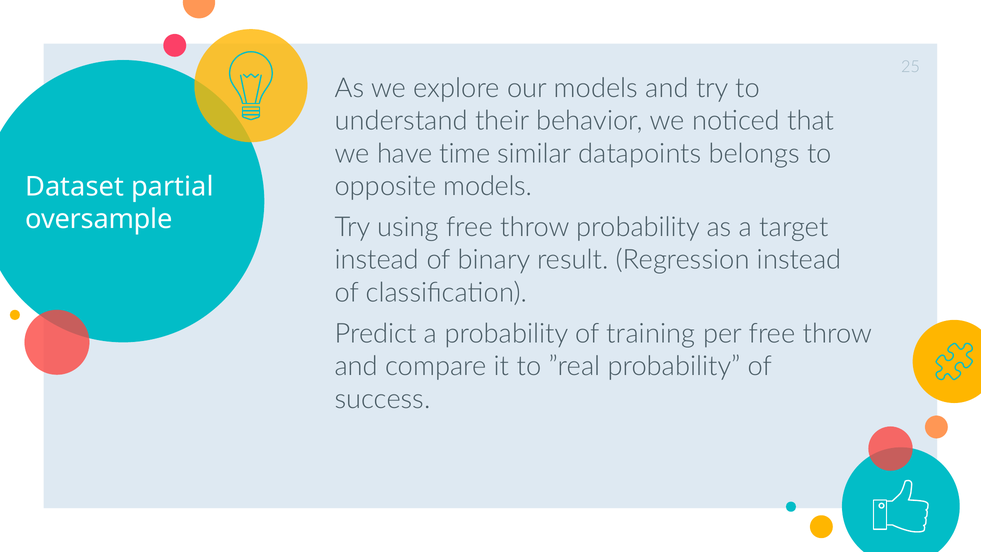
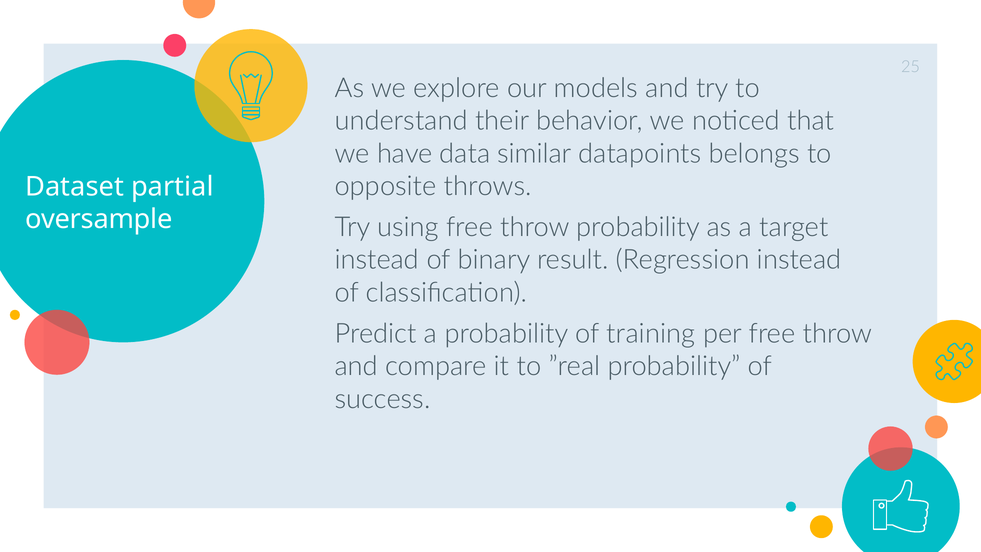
time: time -> data (465, 154)
opposite models: models -> throws (488, 186)
